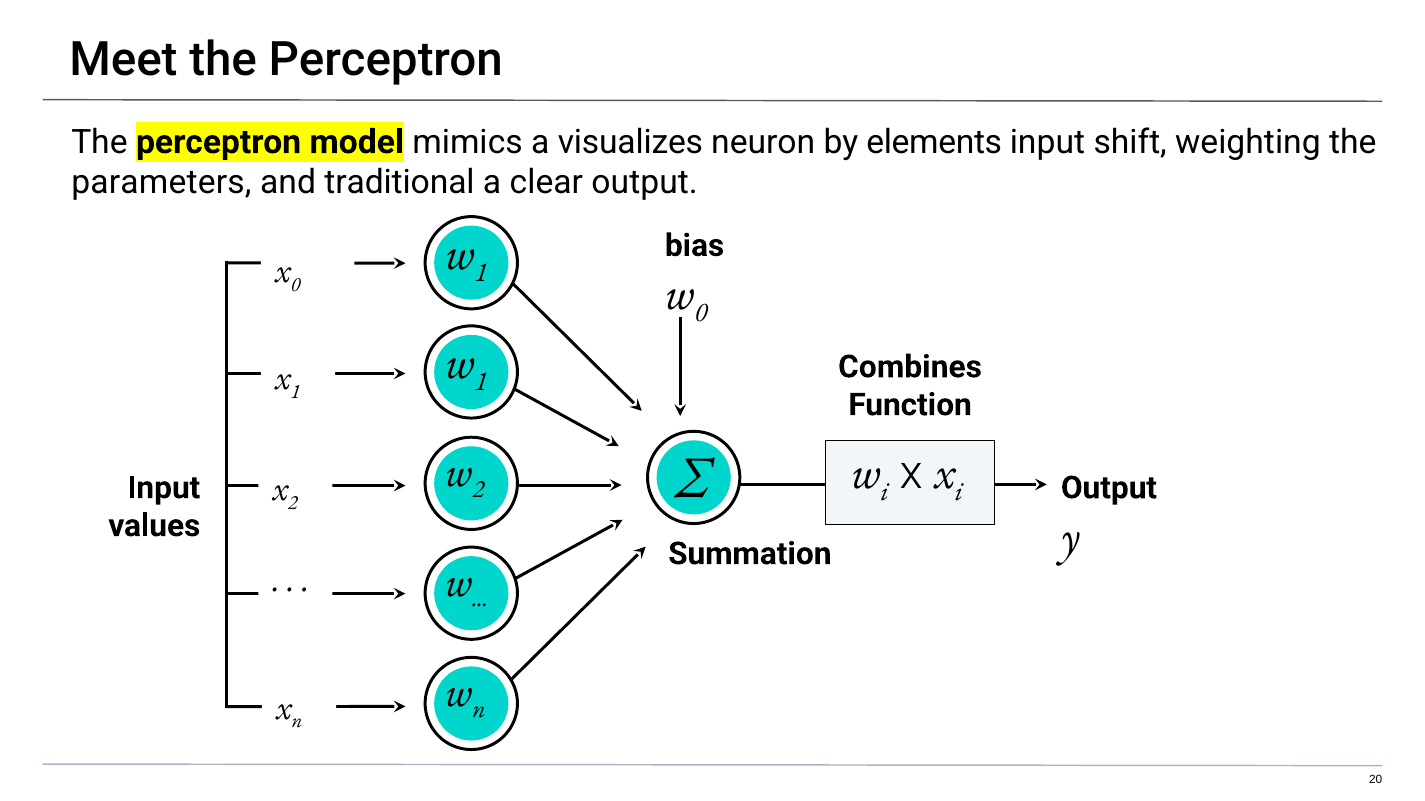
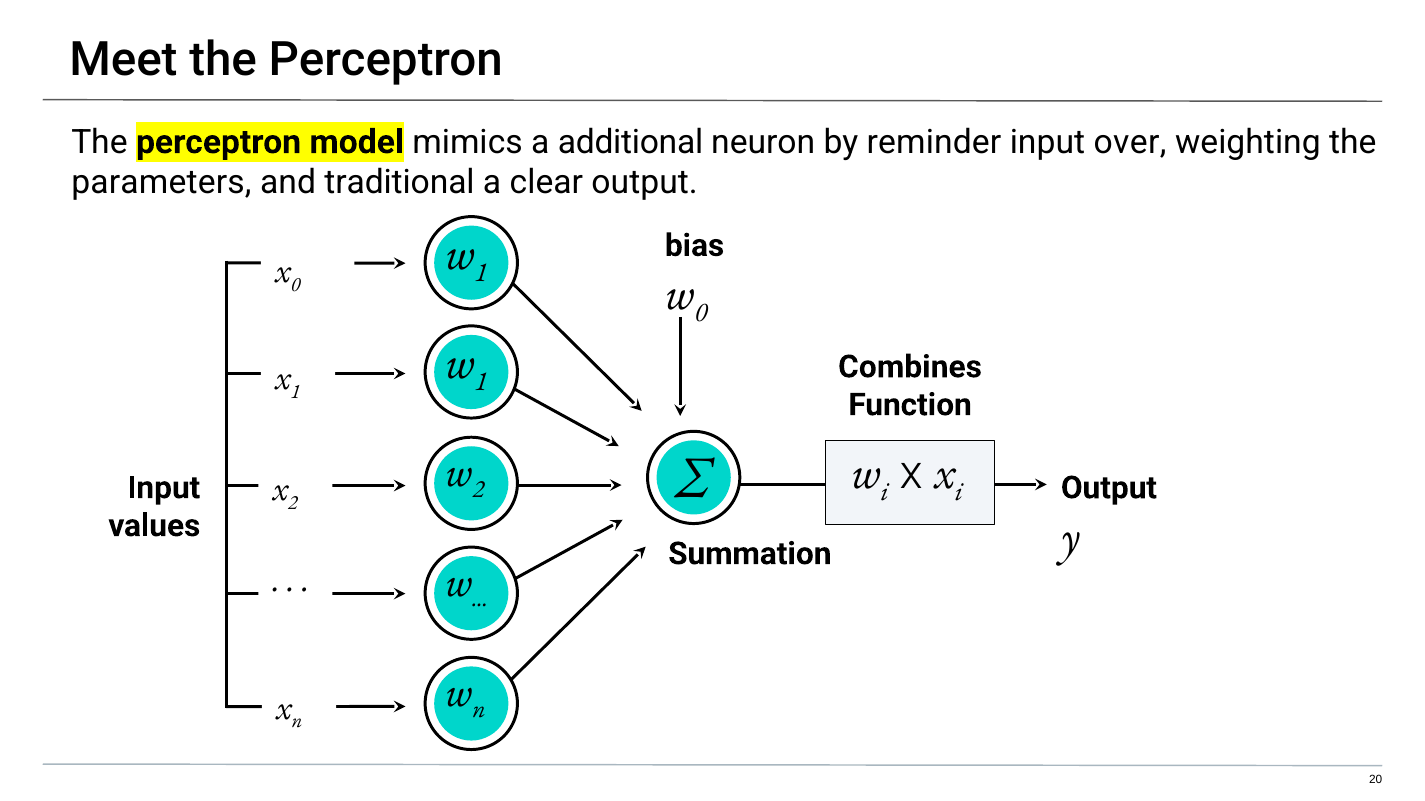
visualizes: visualizes -> additional (631, 142)
elements: elements -> reminder (934, 142)
shift: shift -> over (1130, 142)
